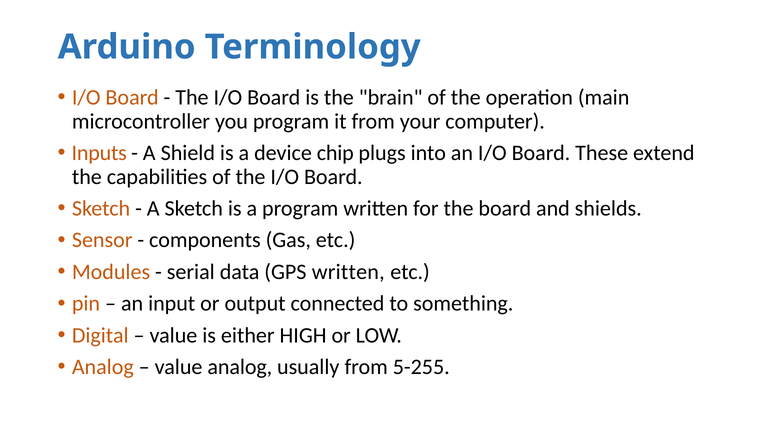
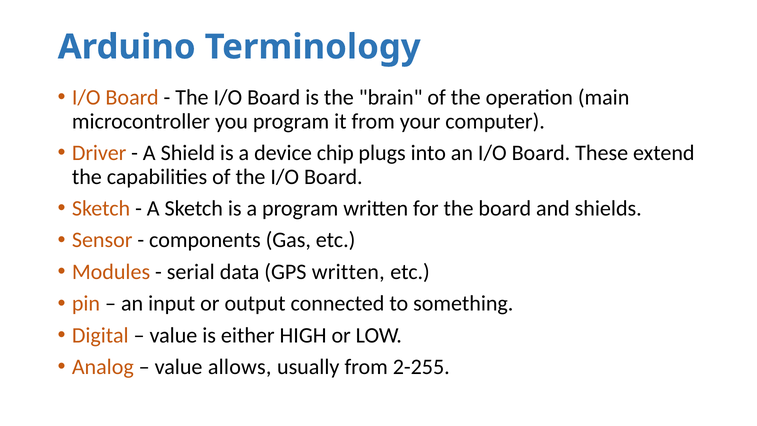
Inputs: Inputs -> Driver (99, 153)
value analog: analog -> allows (240, 367)
5-255: 5-255 -> 2-255 (421, 367)
